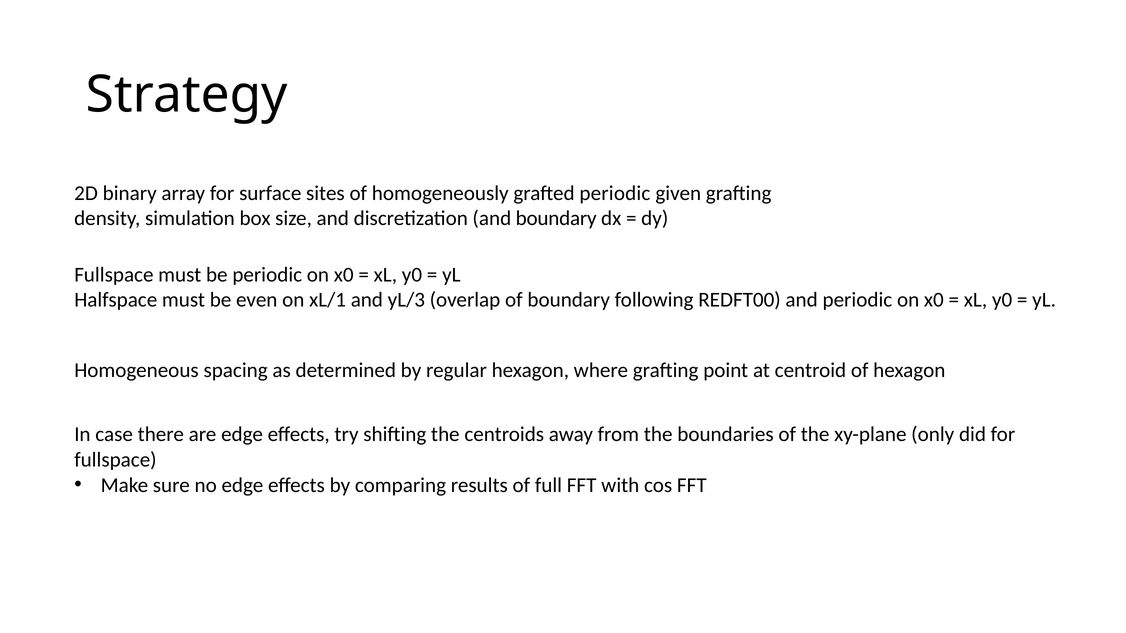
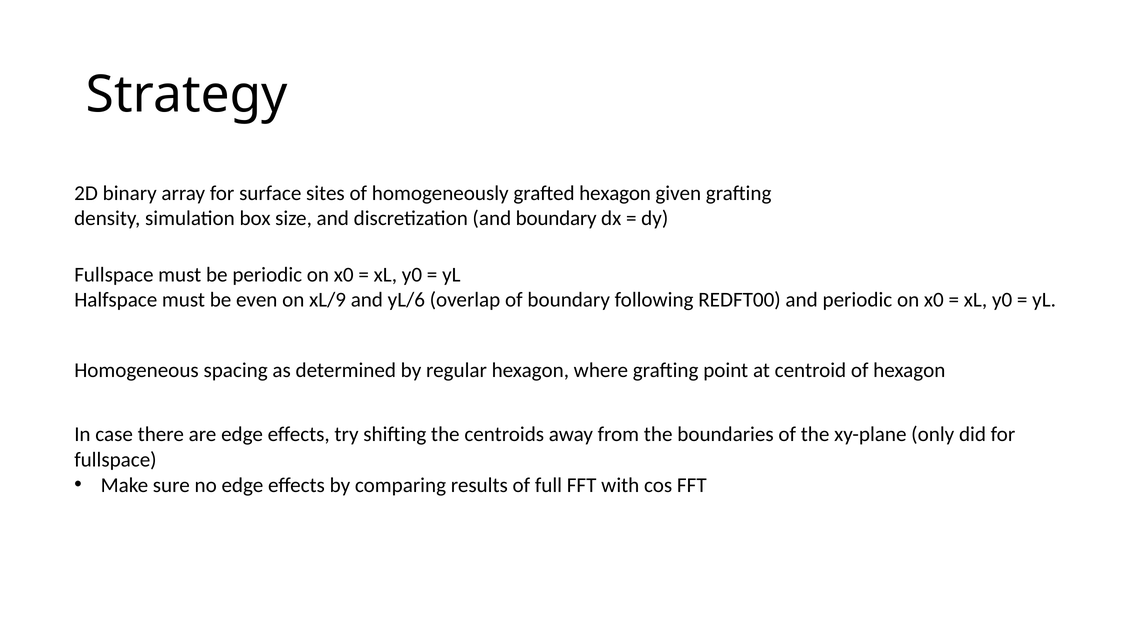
grafted periodic: periodic -> hexagon (615, 193)
xL/1: xL/1 -> xL/9 (328, 300)
yL/3: yL/3 -> yL/6 (406, 300)
